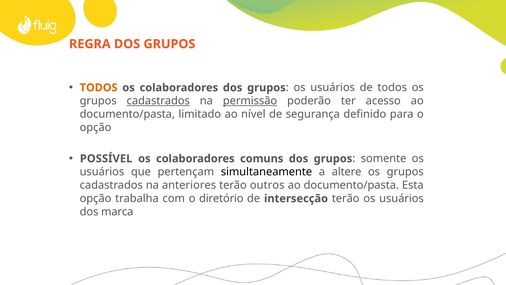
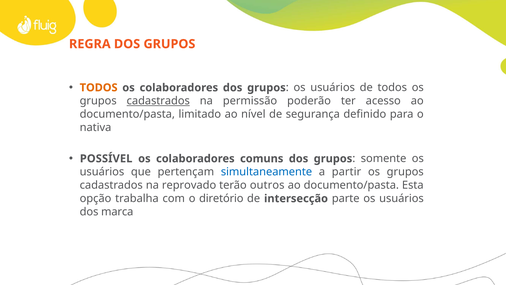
permissão underline: present -> none (250, 101)
opção: opção -> nativa (96, 127)
simultaneamente colour: black -> blue (266, 172)
altere: altere -> partir (346, 172)
anteriores: anteriores -> reprovado (189, 185)
intersecção terão: terão -> parte (346, 198)
